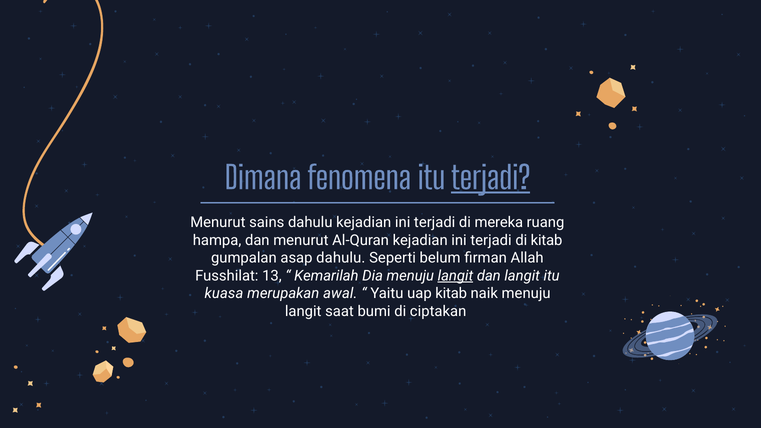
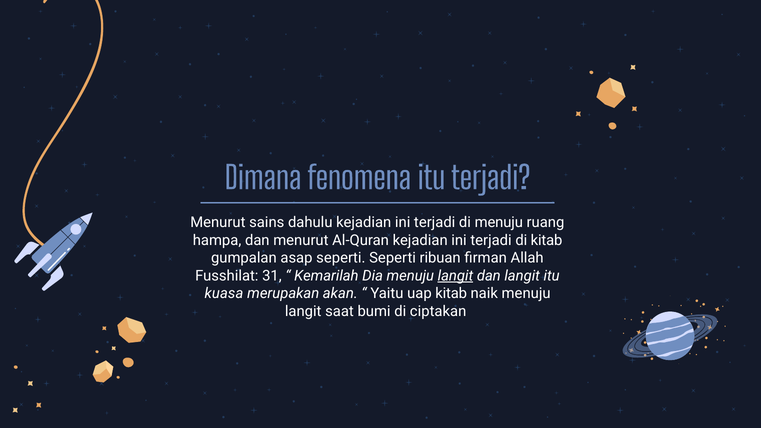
terjadi underline: present -> none (491, 179)
di mereka: mereka -> menuju (499, 222)
asap dahulu: dahulu -> seperti (341, 258)
belum: belum -> ribuan (440, 258)
13: 13 -> 31 (272, 276)
awal: awal -> akan (340, 293)
